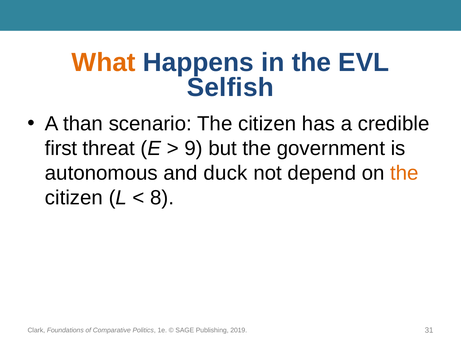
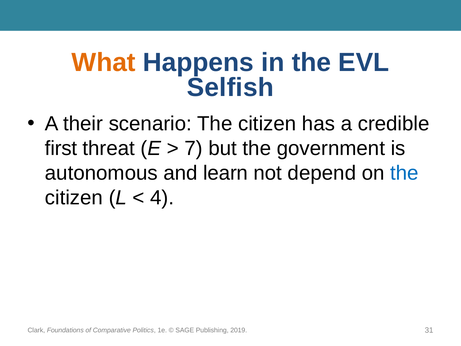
than: than -> their (83, 124)
9: 9 -> 7 (194, 148)
duck: duck -> learn (226, 173)
the colour: orange -> blue (404, 173)
8: 8 -> 4 (162, 197)
